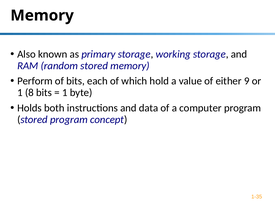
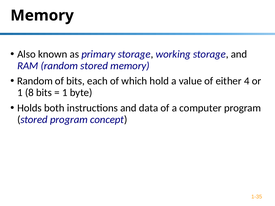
Perform: Perform -> Random (35, 81)
9: 9 -> 4 (247, 81)
